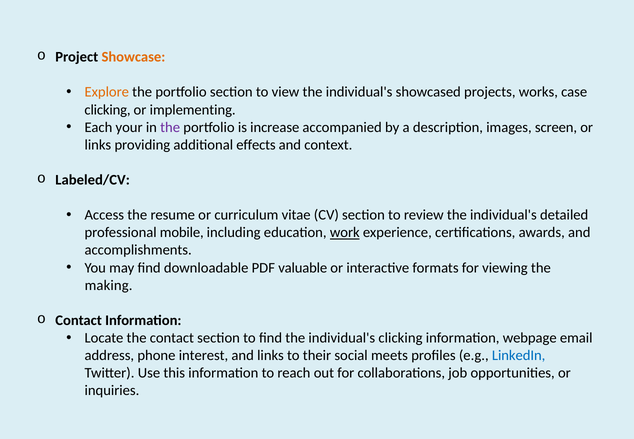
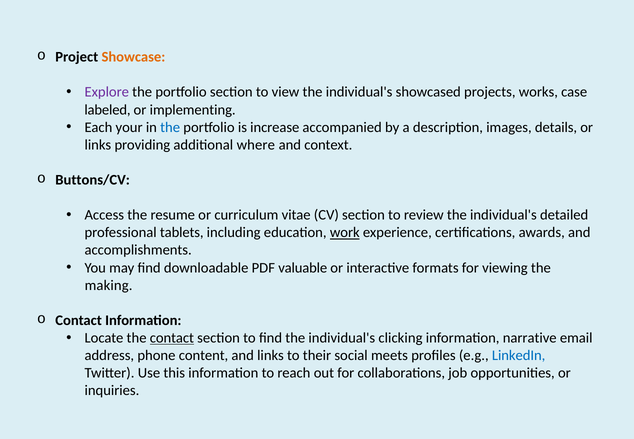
Explore colour: orange -> purple (107, 92)
clicking: clicking -> labeled (108, 110)
the colour: purple -> blue (170, 127)
screen: screen -> details (556, 127)
effects: effects -> where (256, 145)
Labeled/CV: Labeled/CV -> Buttons/CV (93, 180)
mobile: mobile -> tablets (182, 233)
contact underline: none -> present (172, 338)
webpage: webpage -> narrative (530, 338)
interest: interest -> content (204, 355)
